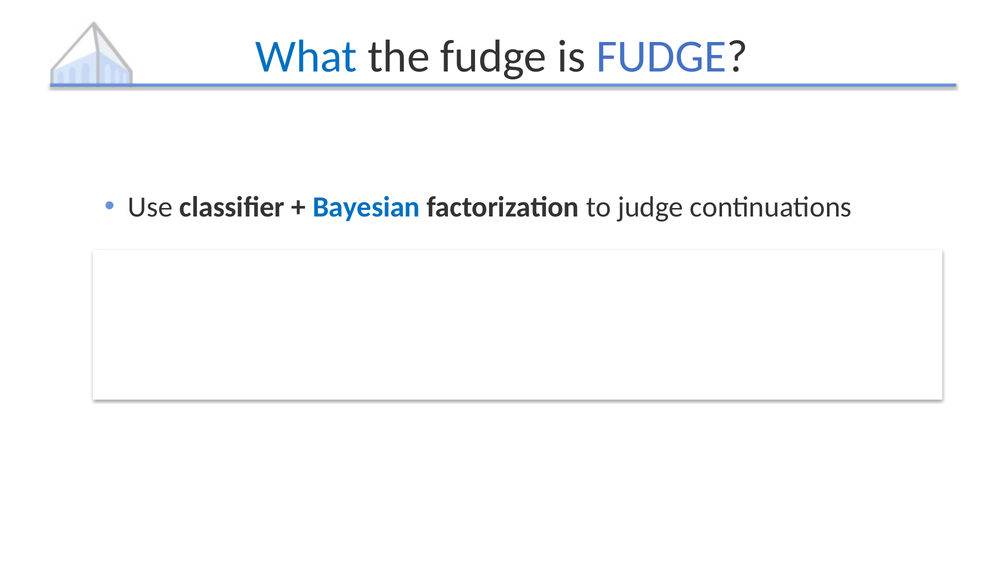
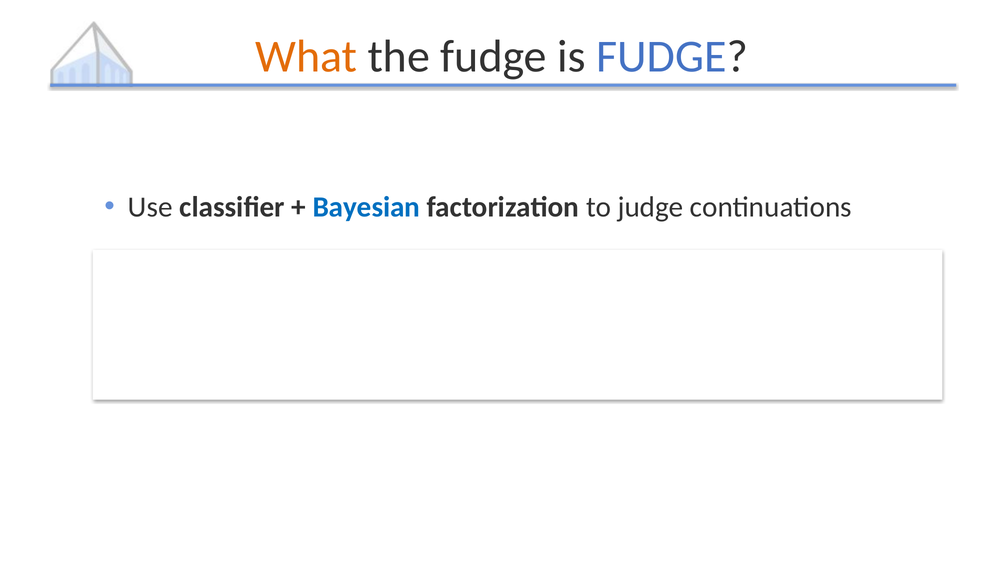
What colour: blue -> orange (306, 57)
